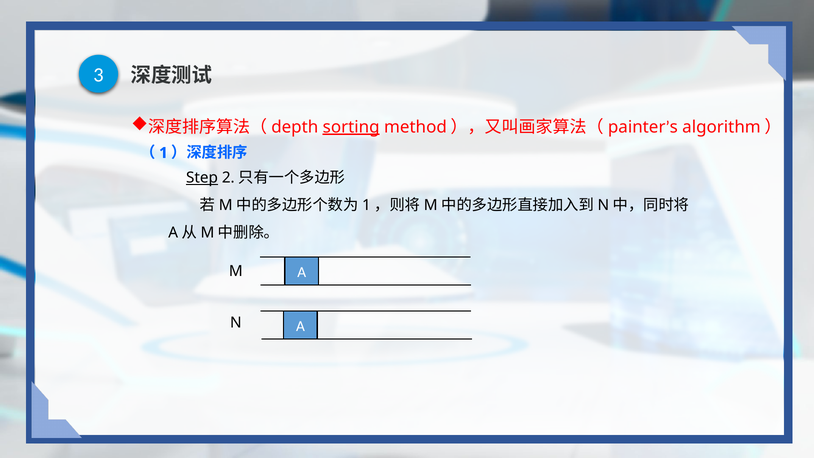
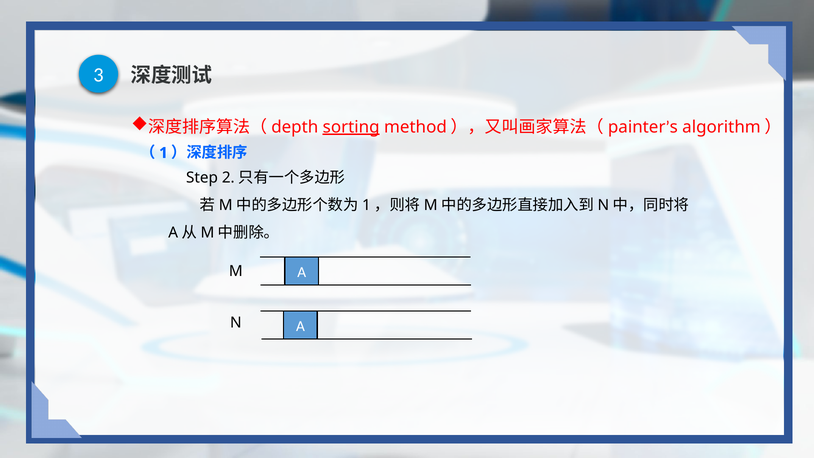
Step underline: present -> none (202, 178)
